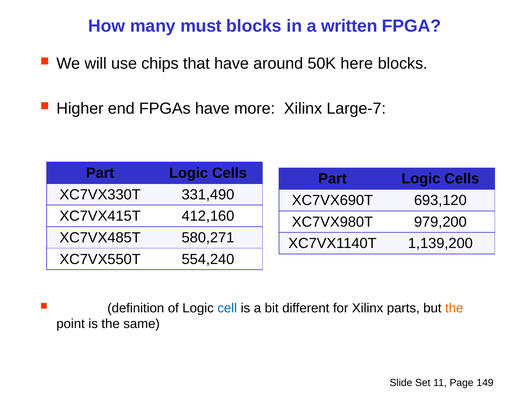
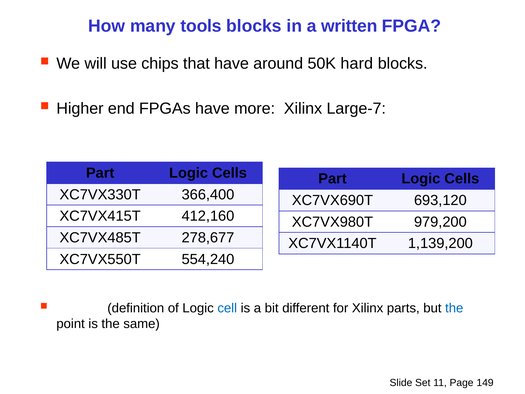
must: must -> tools (201, 26)
here: here -> hard (357, 64)
331,490: 331,490 -> 366,400 (208, 194)
580,271: 580,271 -> 278,677 (208, 238)
the colour: orange -> blue (454, 308)
